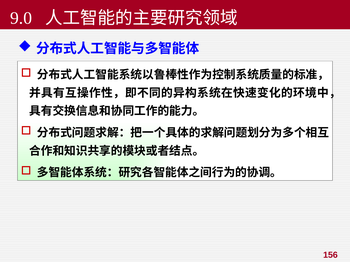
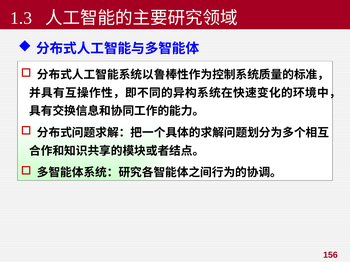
9.0: 9.0 -> 1.3 (21, 18)
